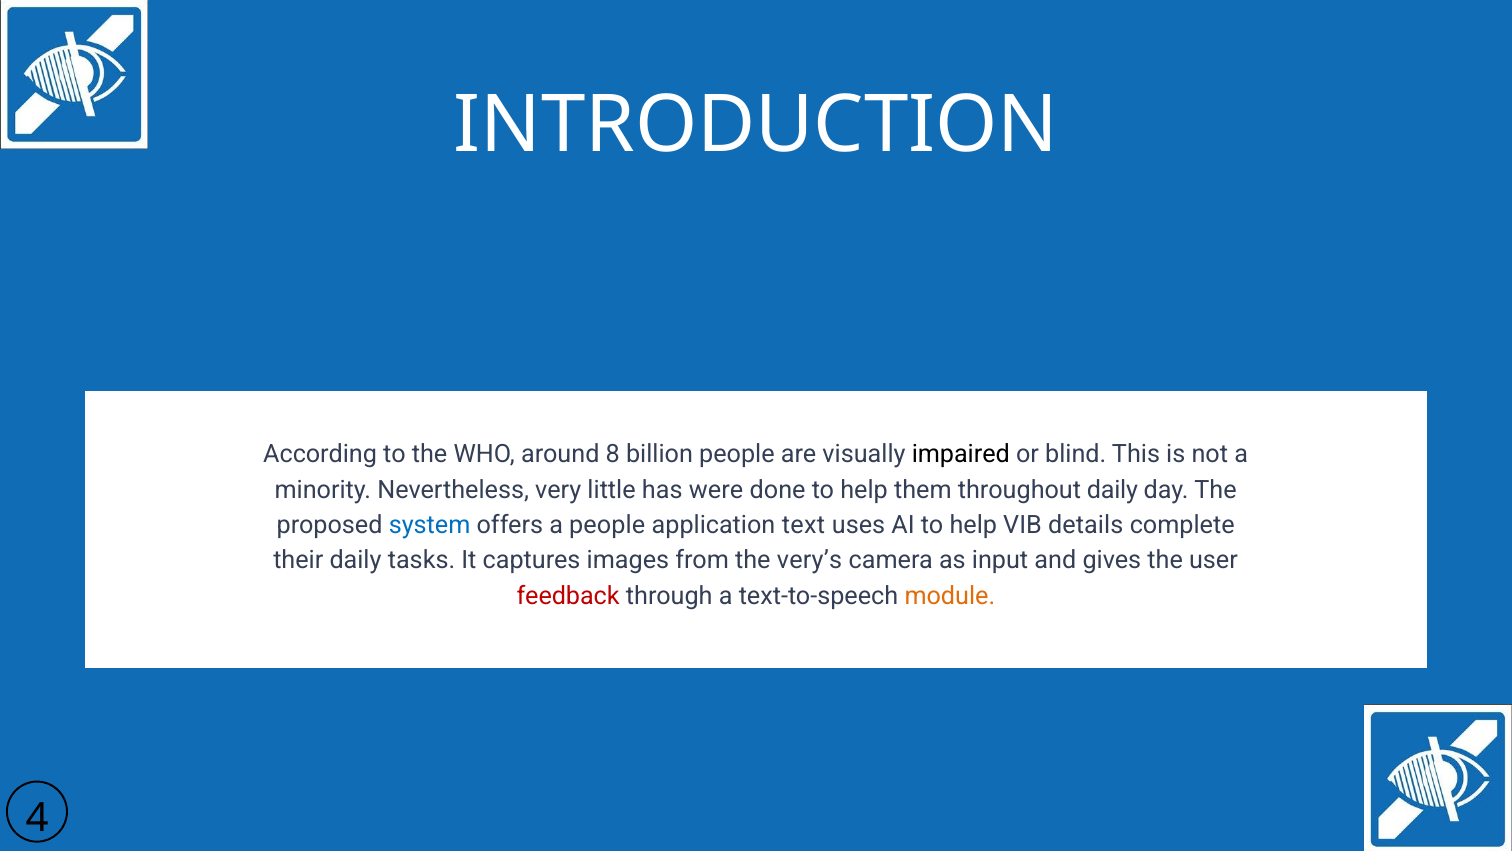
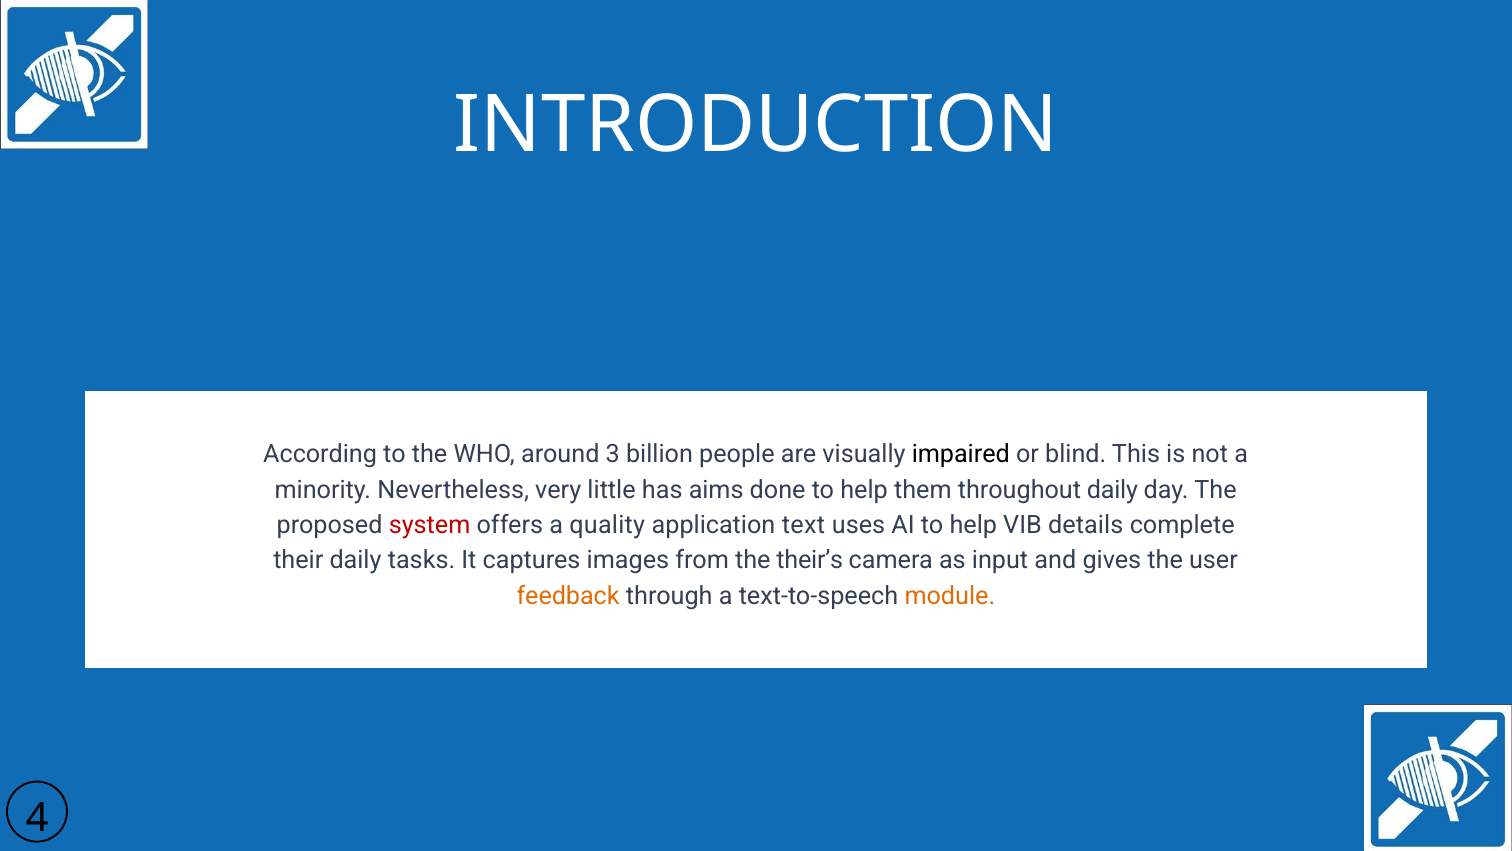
8: 8 -> 3 (613, 454)
were: were -> aims (716, 490)
system colour: blue -> red (430, 525)
a people: people -> quality (607, 525)
very’s: very’s -> their’s (810, 560)
feedback colour: red -> orange (568, 595)
